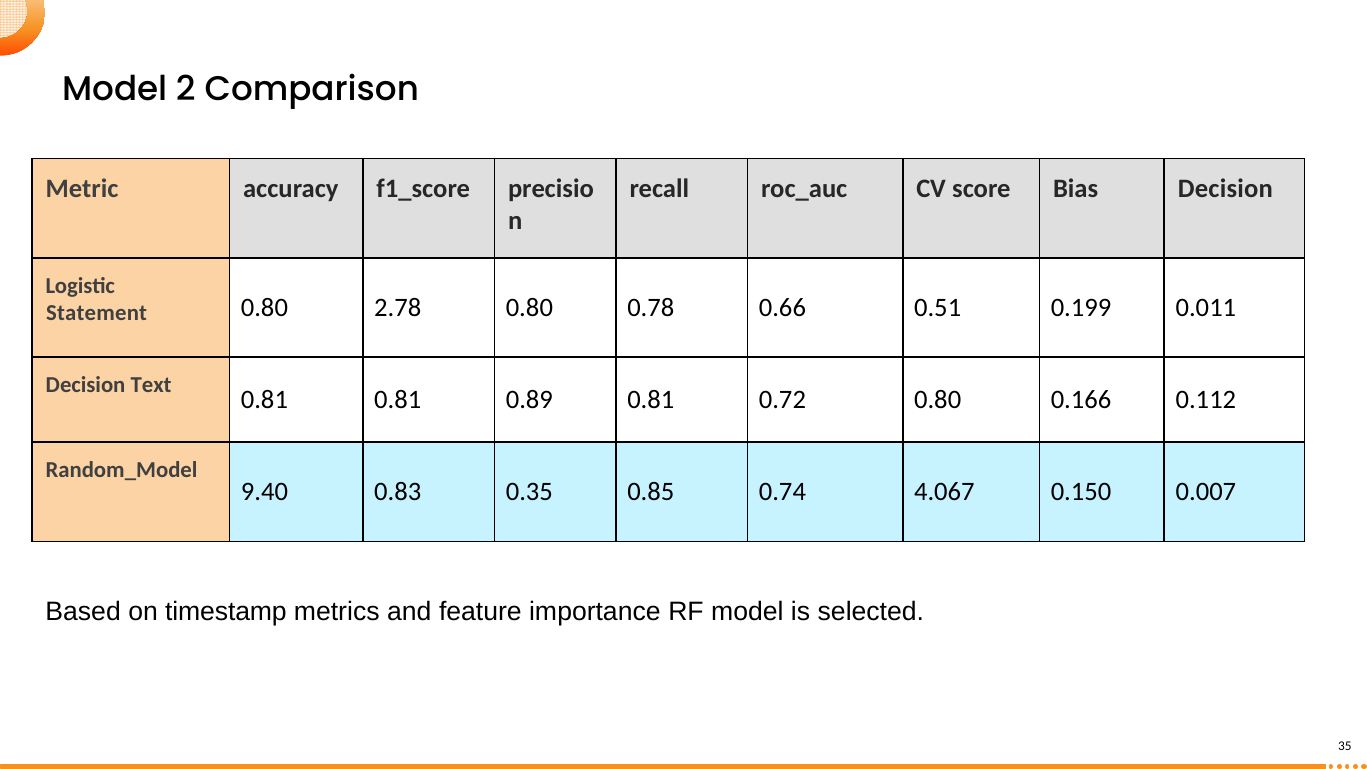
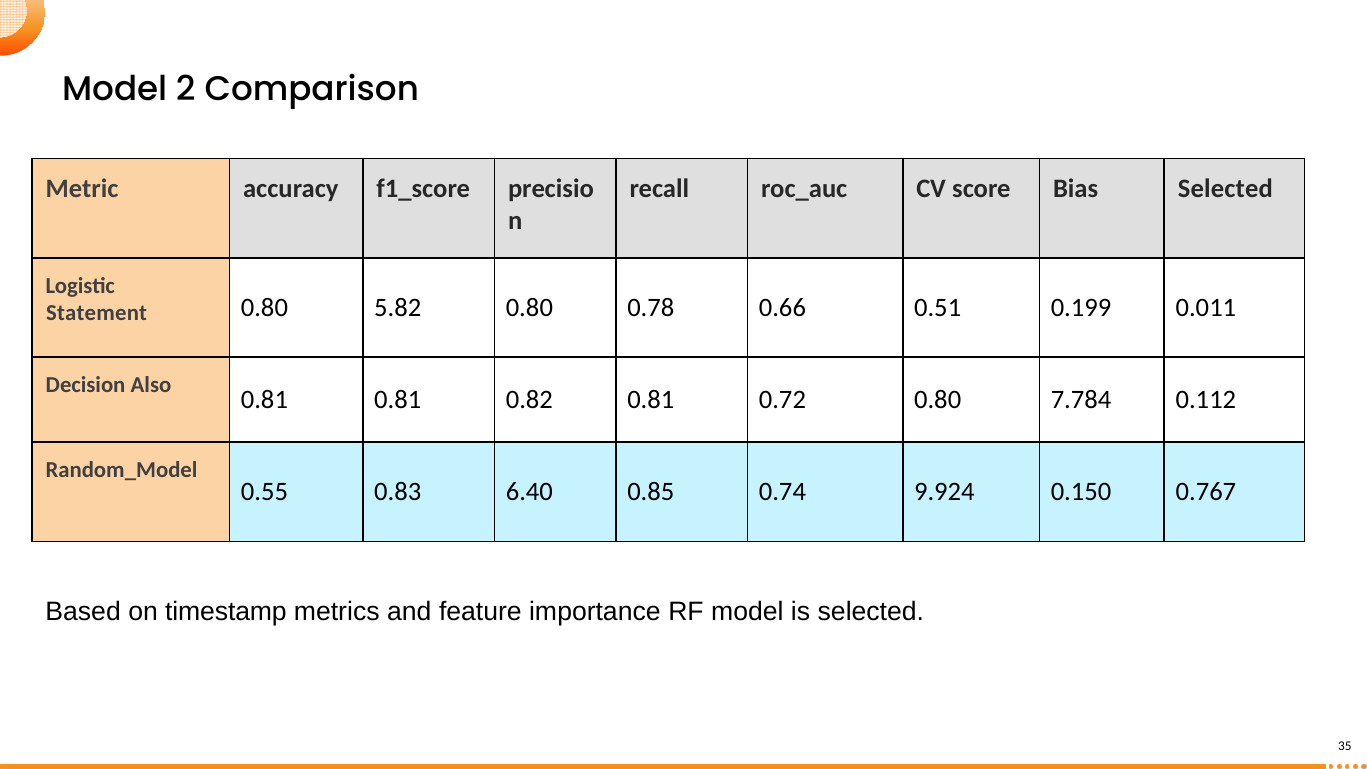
Bias Decision: Decision -> Selected (1225, 189)
2.78: 2.78 -> 5.82 (398, 308)
Text: Text -> Also (151, 385)
0.89: 0.89 -> 0.82 (529, 400)
0.166: 0.166 -> 7.784 (1081, 400)
9.40: 9.40 -> 0.55 (264, 492)
0.35: 0.35 -> 6.40 (529, 492)
4.067: 4.067 -> 9.924 (944, 492)
0.007: 0.007 -> 0.767 (1206, 492)
